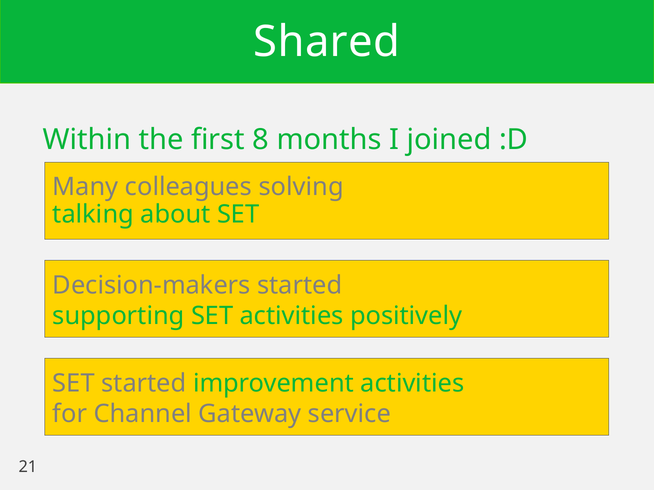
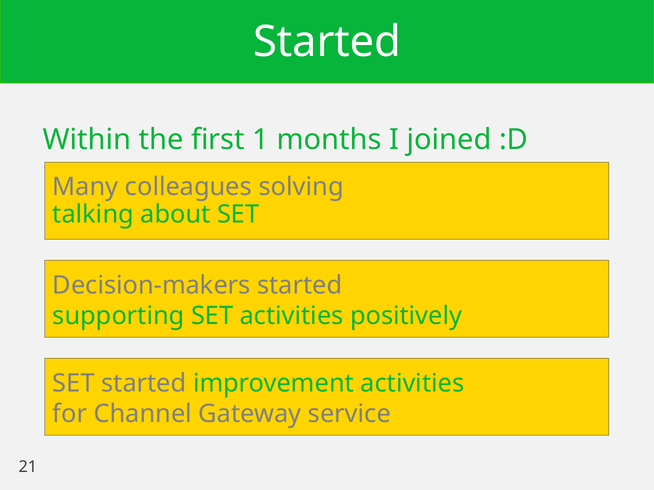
Shared: Shared -> Started (327, 42)
8: 8 -> 1 (261, 140)
